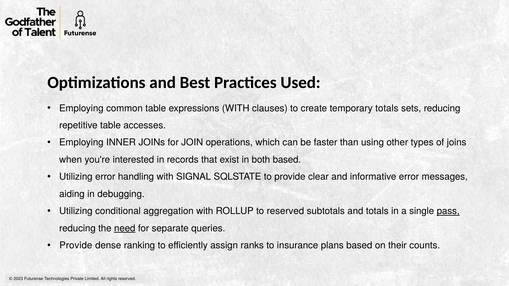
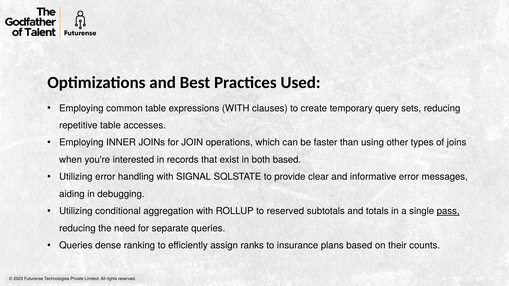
temporary totals: totals -> query (387, 108)
need underline: present -> none (125, 229)
Provide: Provide -> Queries (76, 246)
